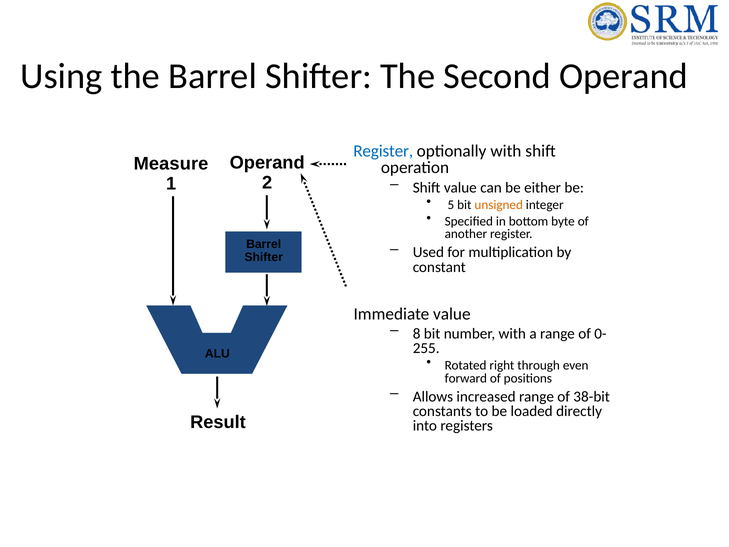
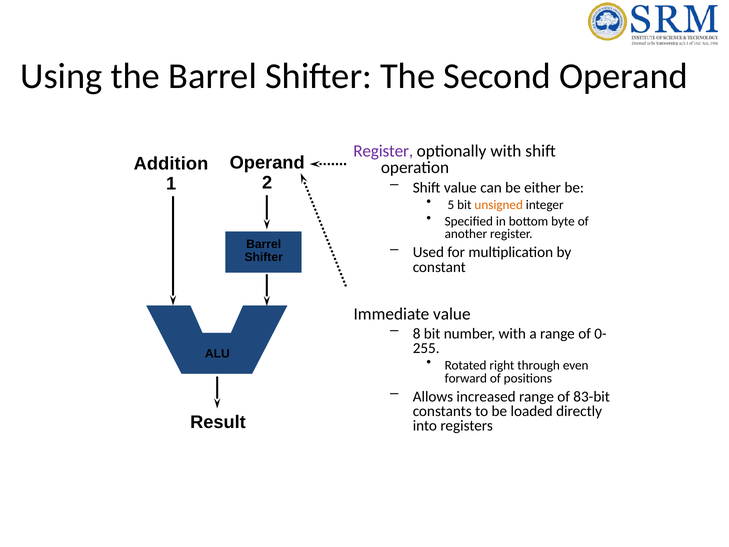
Register colour: blue -> purple (383, 151)
Measure: Measure -> Addition (171, 164)
38-bit: 38-bit -> 83-bit (592, 396)
